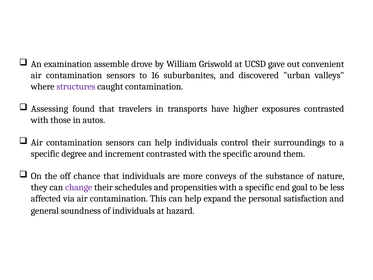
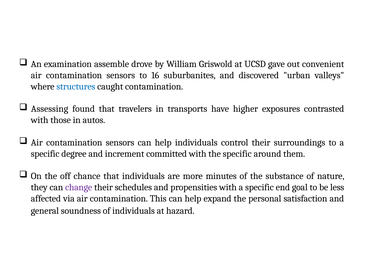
structures colour: purple -> blue (76, 86)
increment contrasted: contrasted -> committed (167, 154)
conveys: conveys -> minutes (221, 176)
